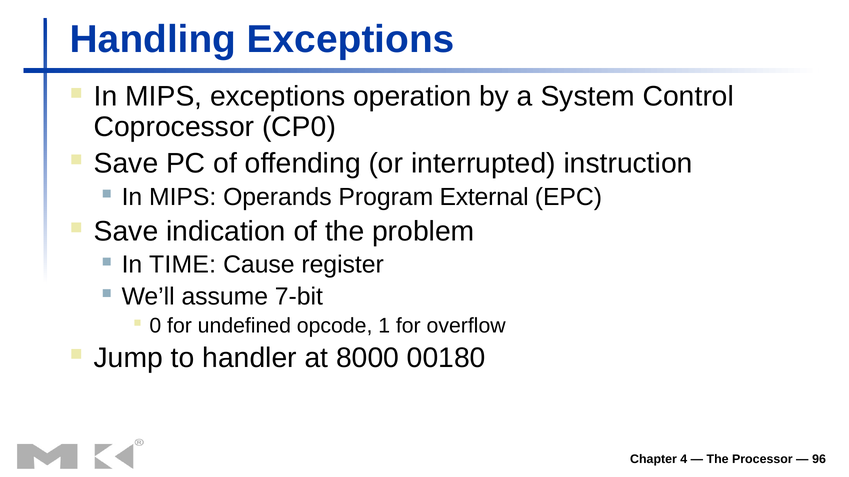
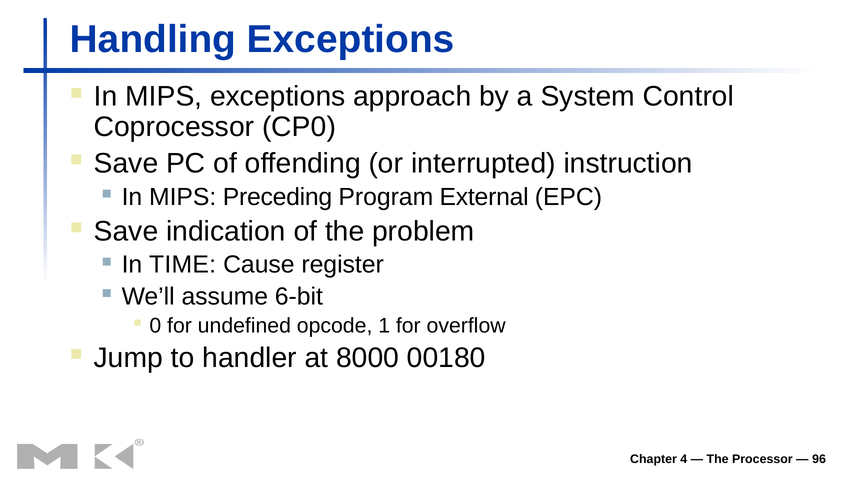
operation: operation -> approach (412, 97)
Operands: Operands -> Preceding (278, 197)
7-bit: 7-bit -> 6-bit (299, 297)
